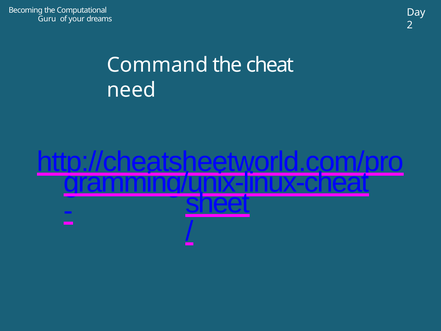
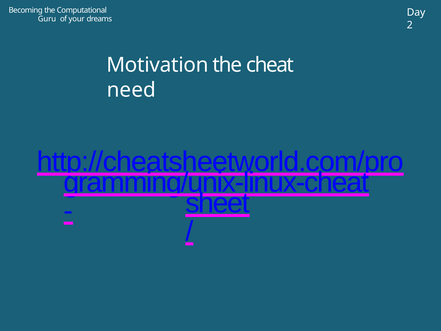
Command: Command -> Motivation (158, 65)
